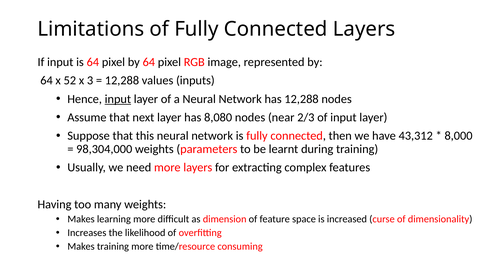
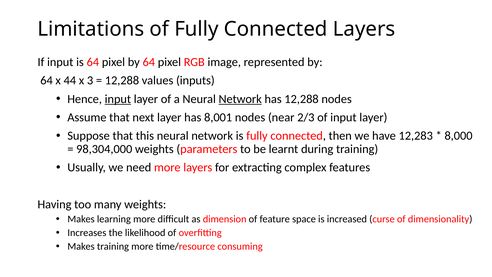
52: 52 -> 44 (70, 80)
Network underline: none -> present (240, 99)
8,080: 8,080 -> 8,001 (218, 117)
43,312: 43,312 -> 12,283 (416, 136)
